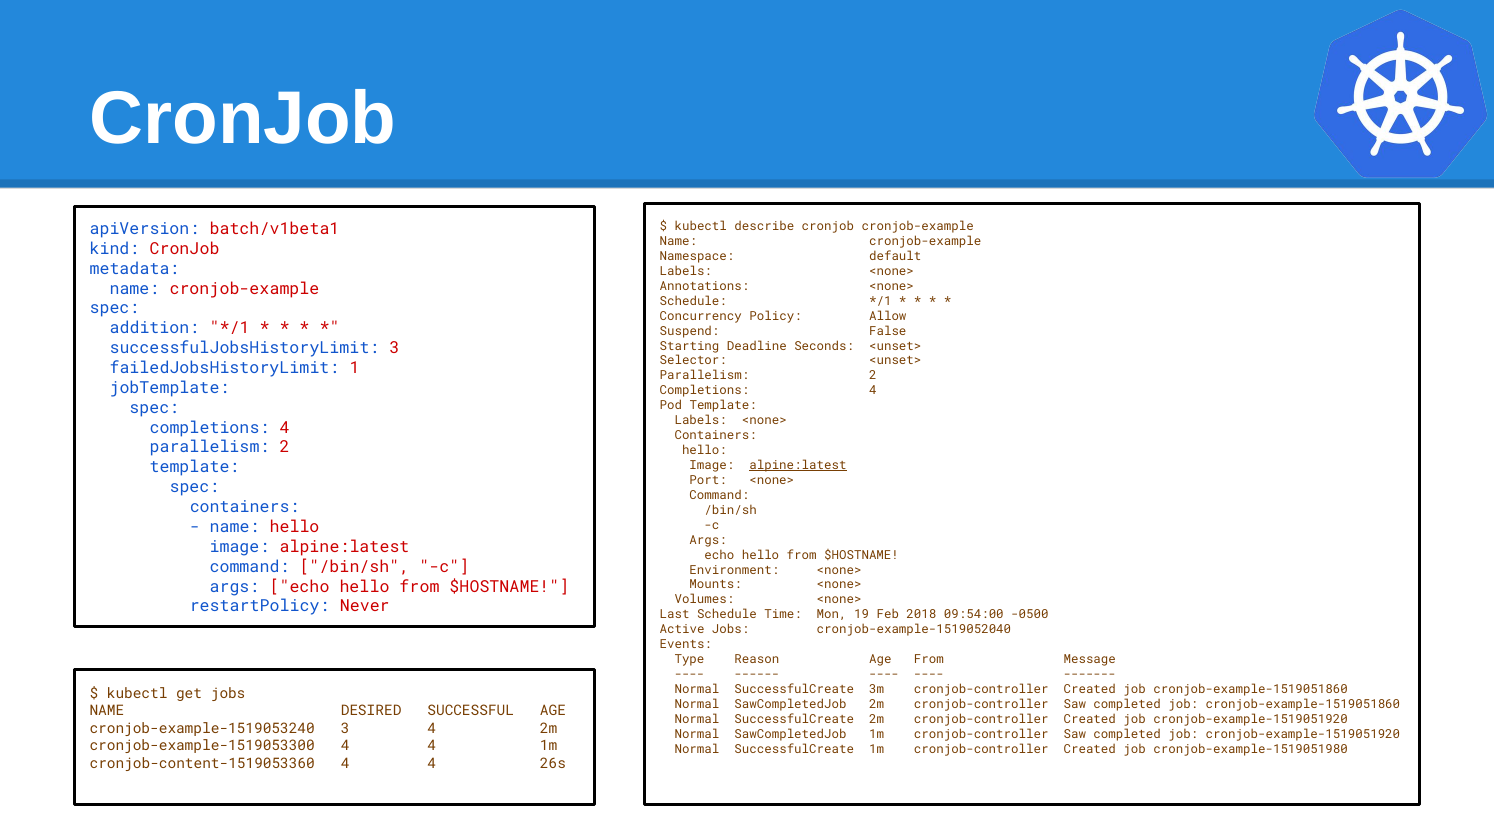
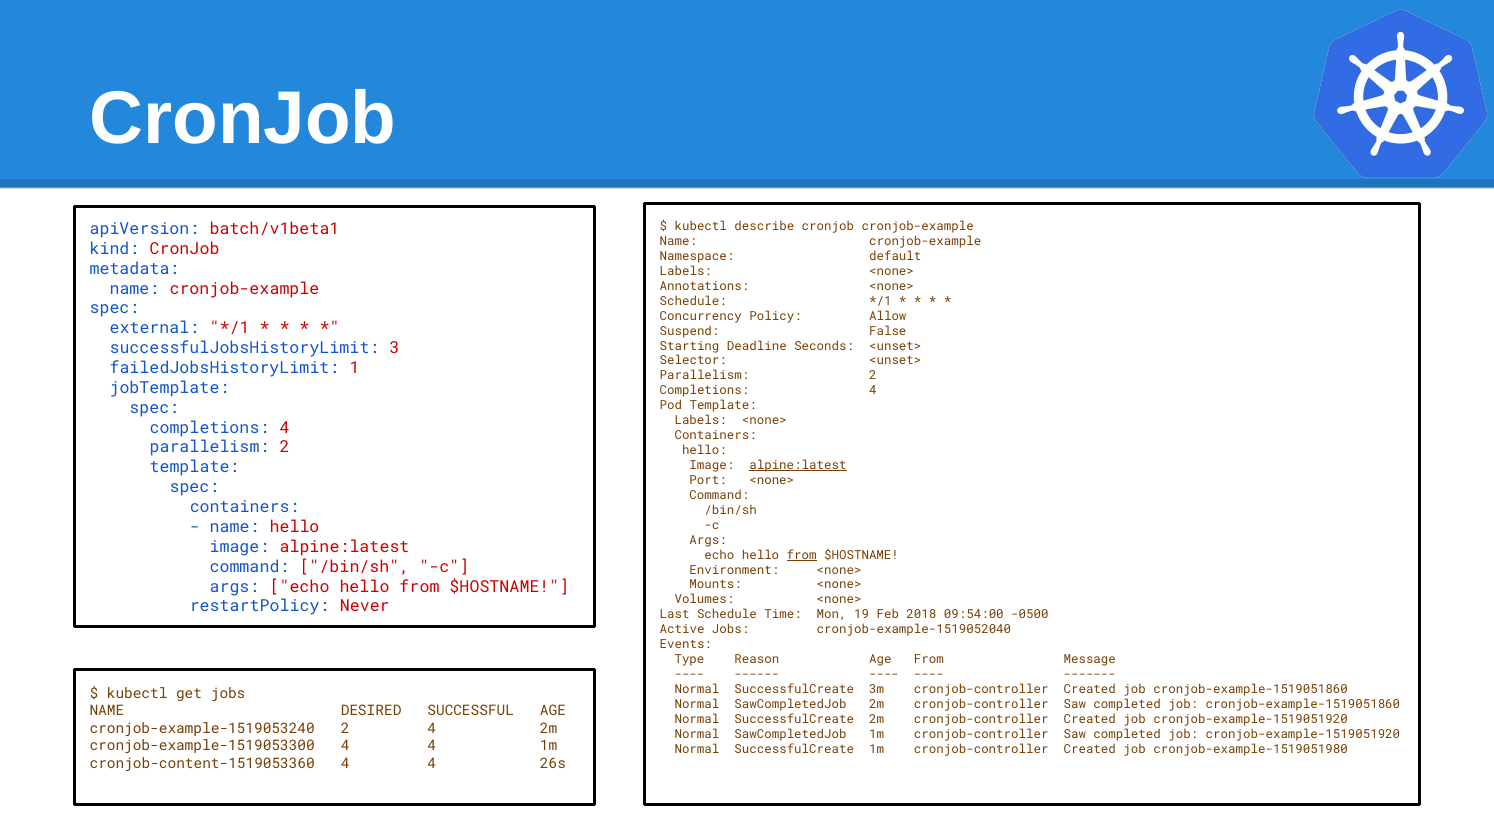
addition: addition -> external (154, 328)
from underline: none -> present (802, 555)
cronjob-example-1519053240 3: 3 -> 2 (345, 729)
